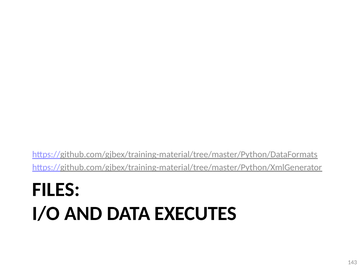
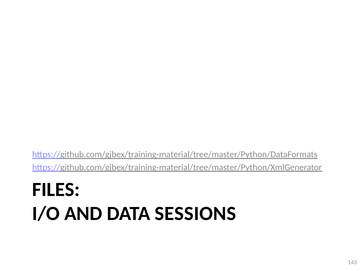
EXECUTES: EXECUTES -> SESSIONS (195, 214)
